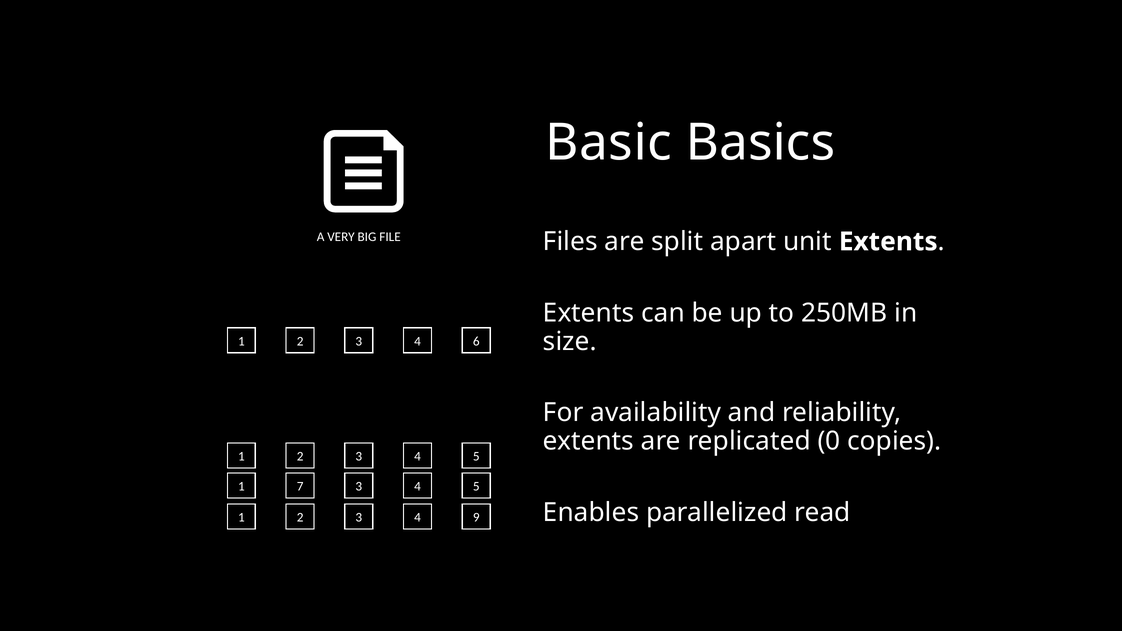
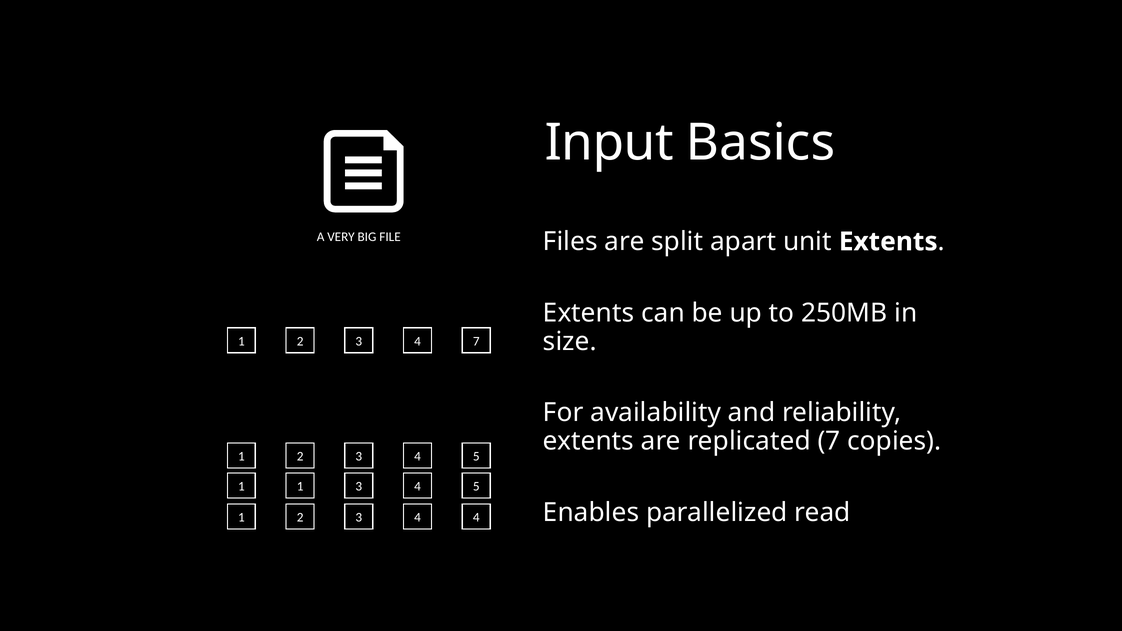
Basic: Basic -> Input (609, 143)
4 6: 6 -> 7 (476, 341)
replicated 0: 0 -> 7 (829, 441)
1 7: 7 -> 1 (300, 486)
4 9: 9 -> 4 (476, 518)
